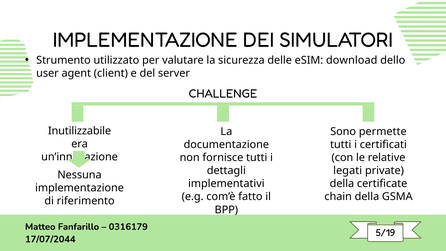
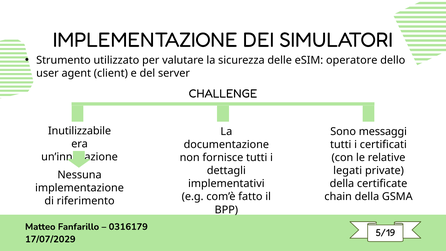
download: download -> operatore (352, 60)
permette: permette -> messaggi (383, 132)
17/07/2044: 17/07/2044 -> 17/07/2029 (50, 239)
